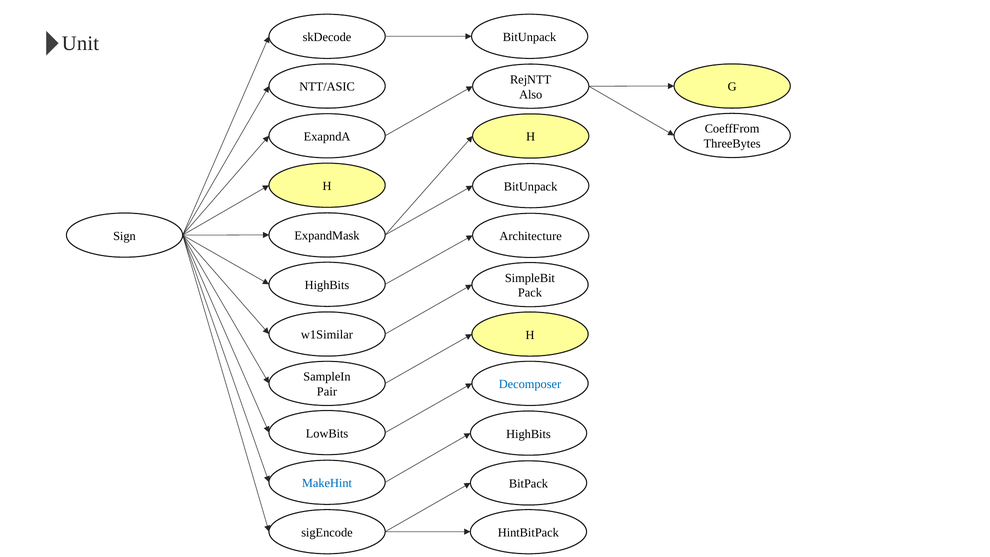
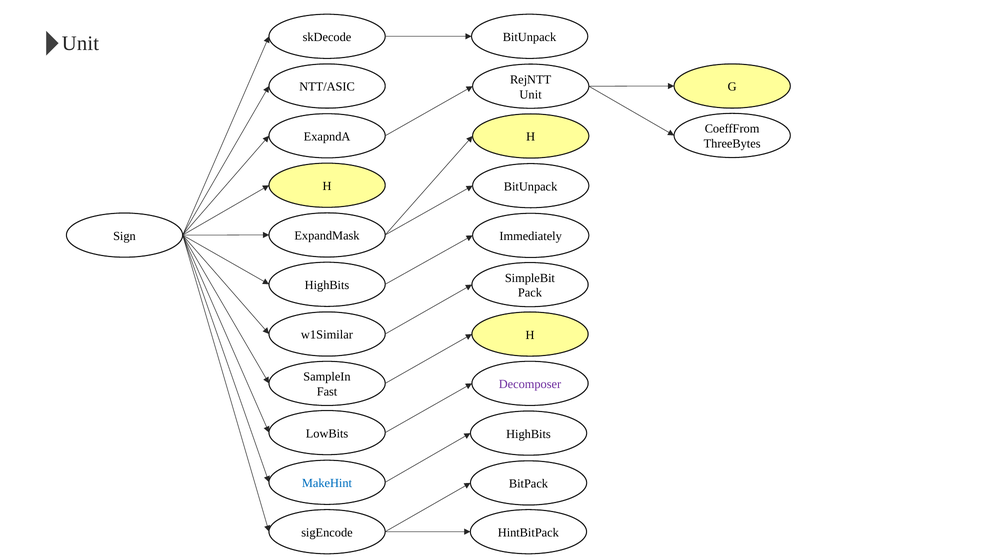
Also: Also -> Unit (531, 94)
Architecture: Architecture -> Immediately (531, 236)
Decomposer colour: blue -> purple (530, 384)
Pair: Pair -> Fast (327, 392)
